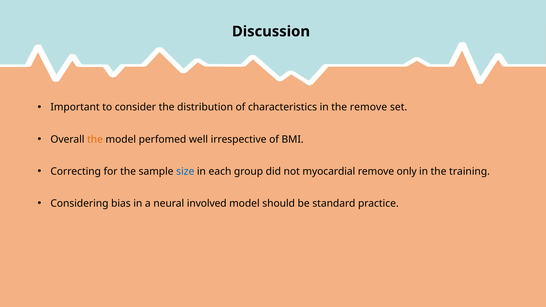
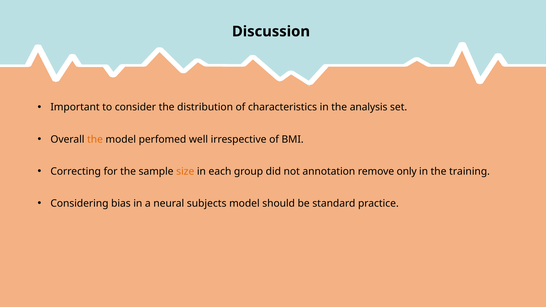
the remove: remove -> analysis (369, 107)
size colour: blue -> orange (185, 171)
myocardial: myocardial -> annotation (329, 171)
involved: involved -> subjects (207, 204)
